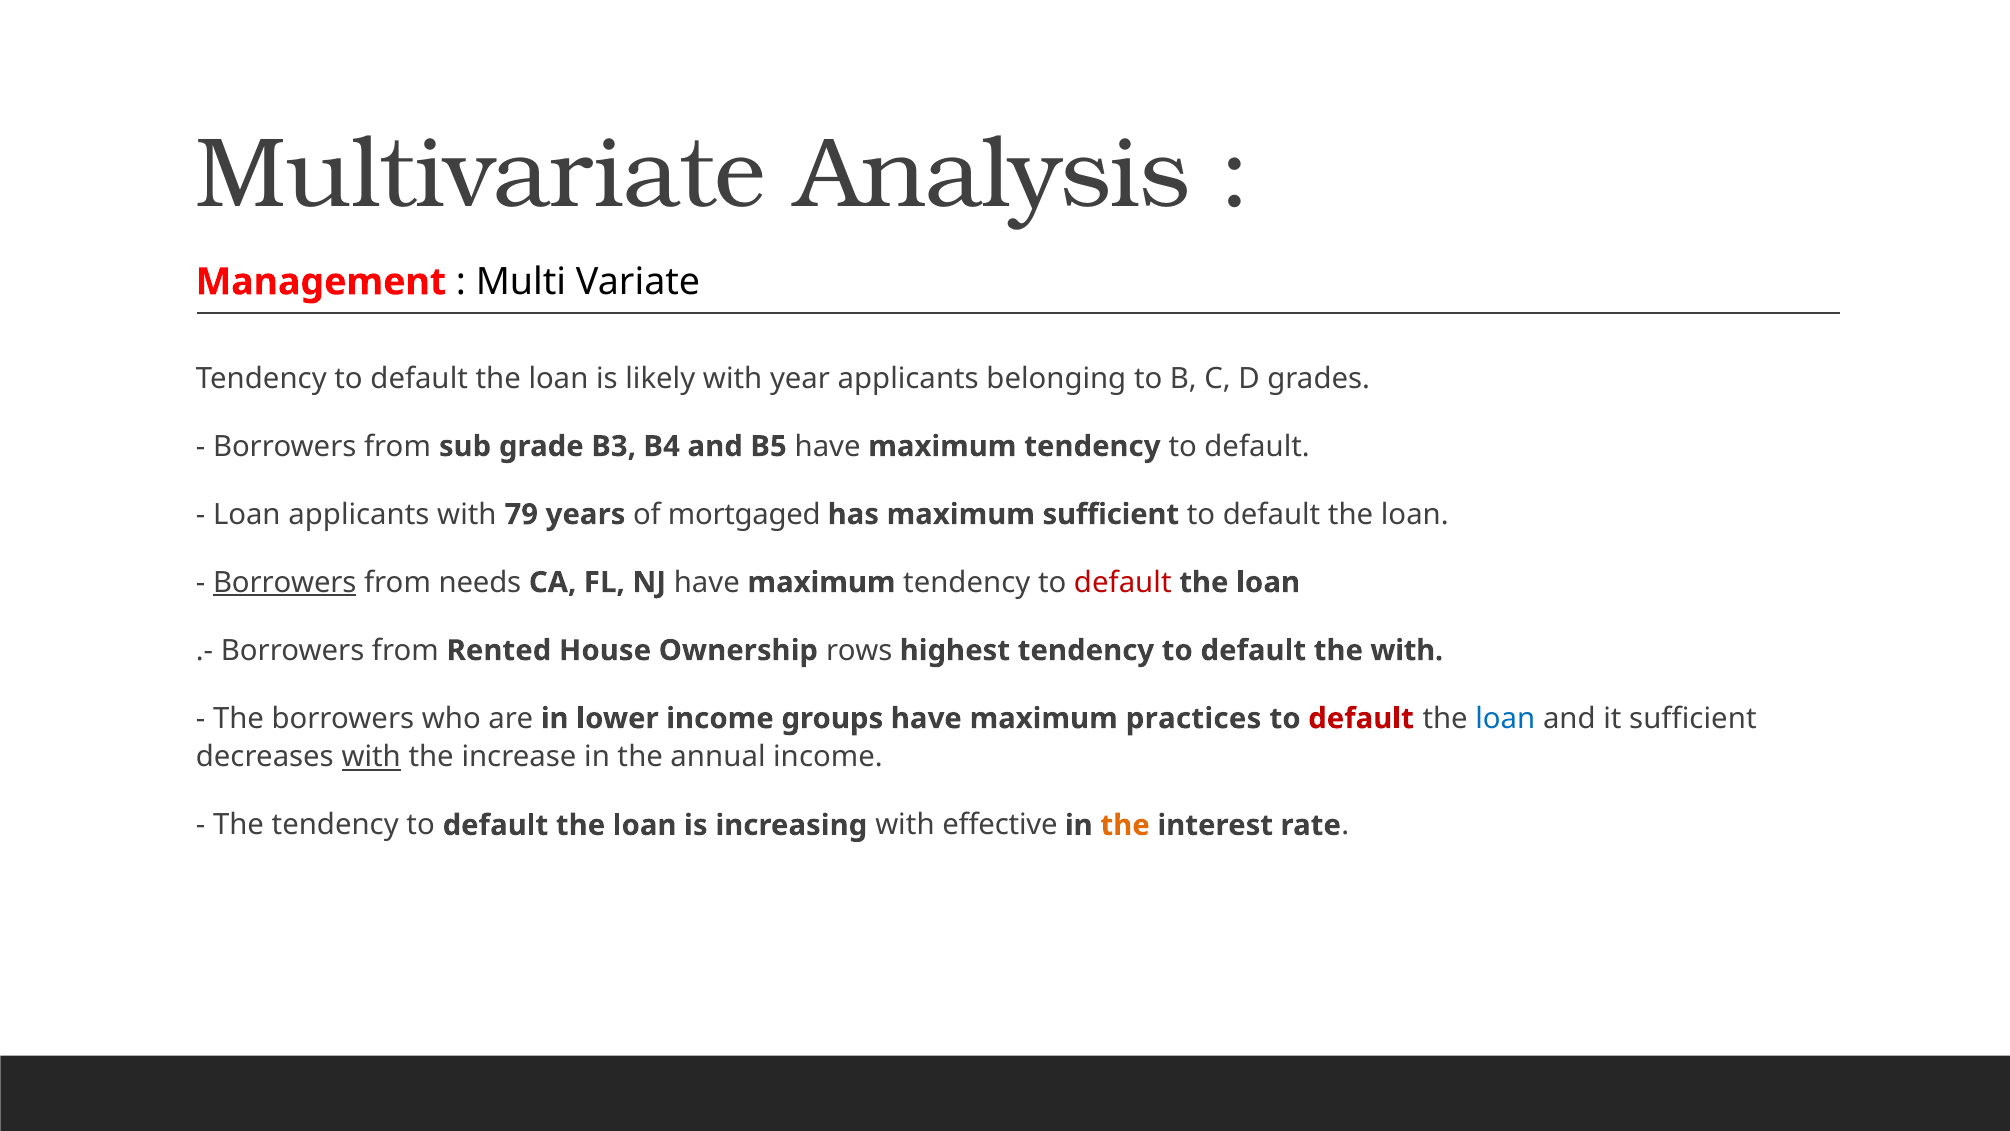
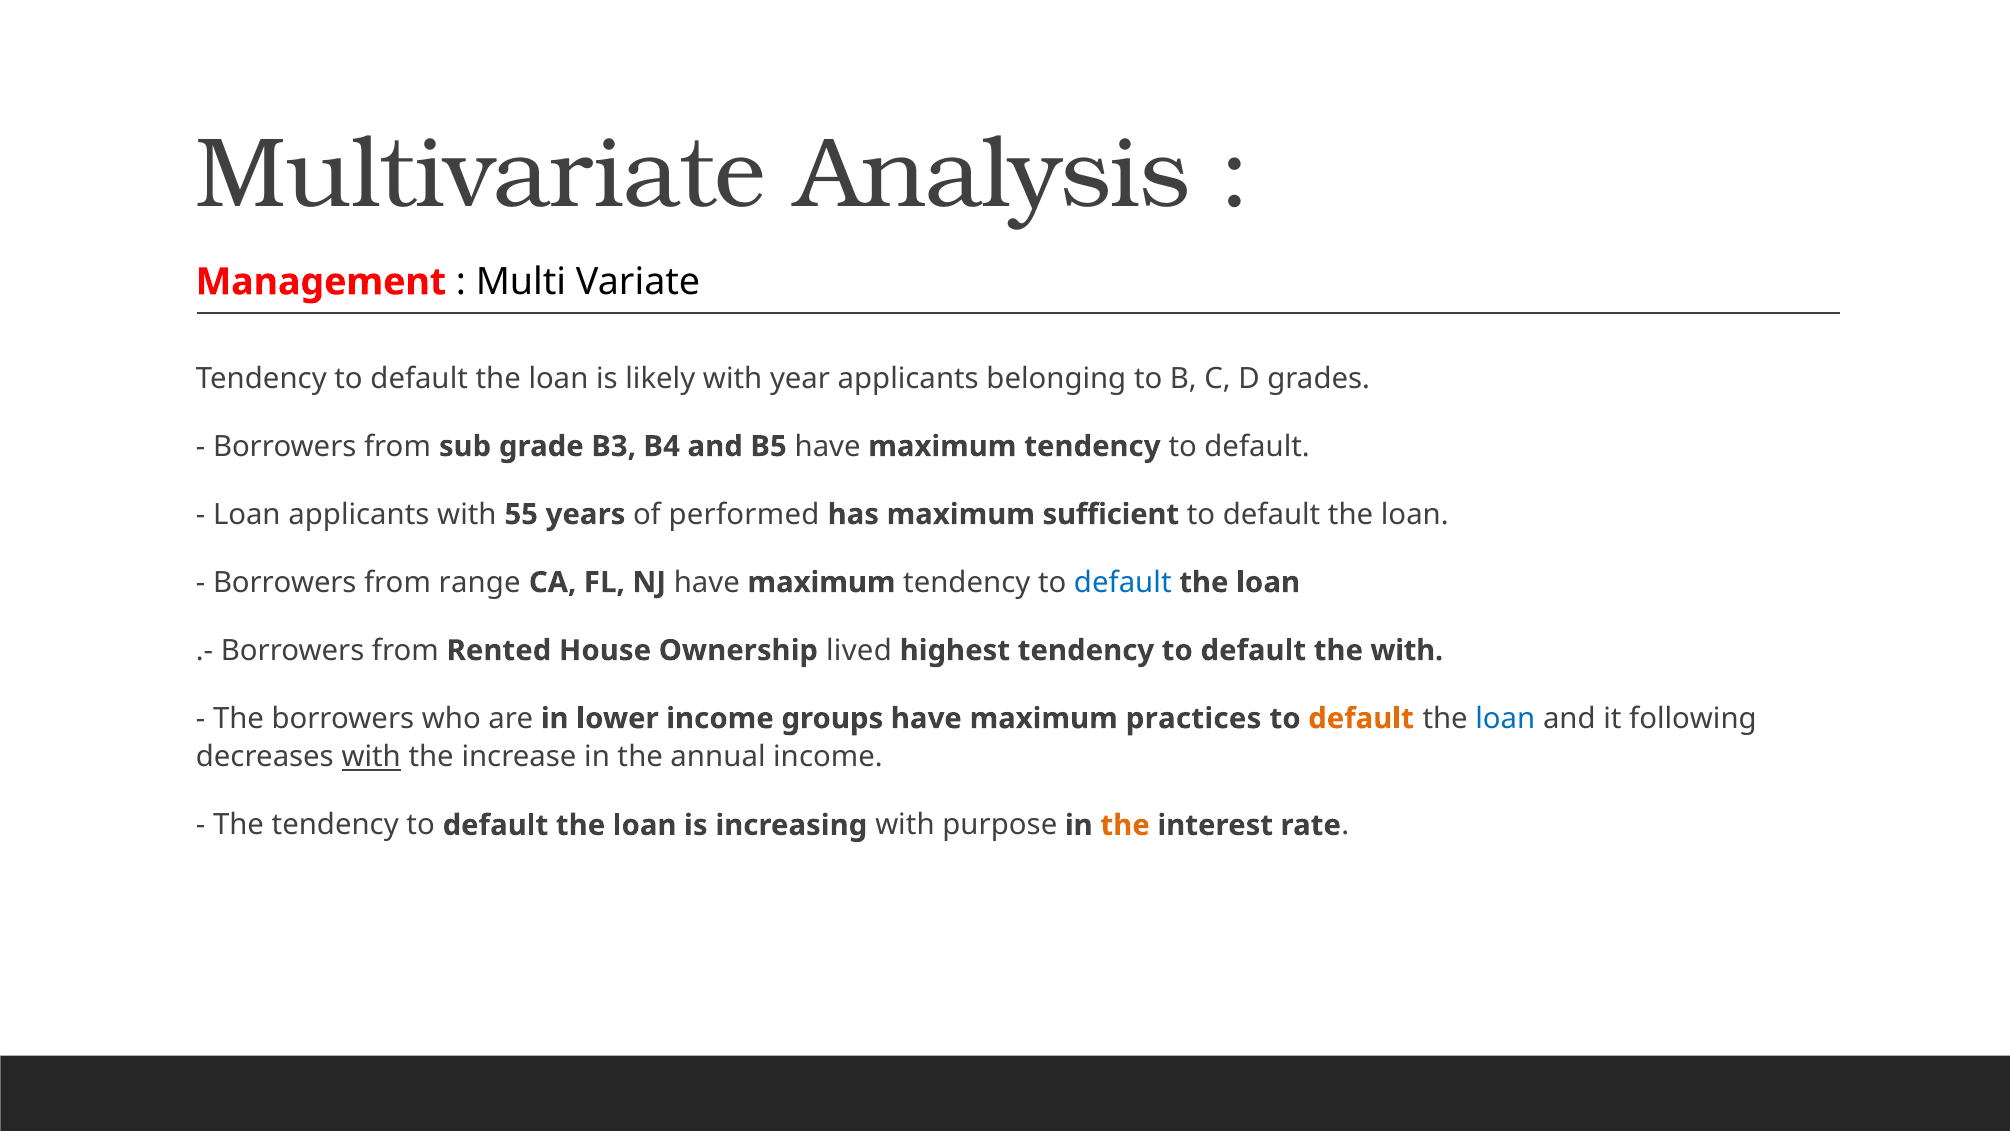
79: 79 -> 55 (521, 514)
mortgaged: mortgaged -> performed (744, 514)
Borrowers underline: present -> none (285, 582)
needs: needs -> range (480, 582)
default colour: red -> blue (1123, 582)
rows: rows -> lived (859, 650)
default colour: red -> orange (1361, 718)
it sufficient: sufficient -> following (1693, 718)
effective: effective -> purpose (1000, 825)
